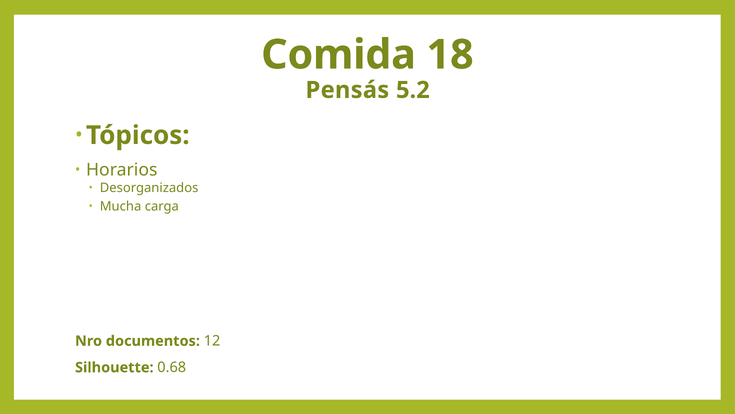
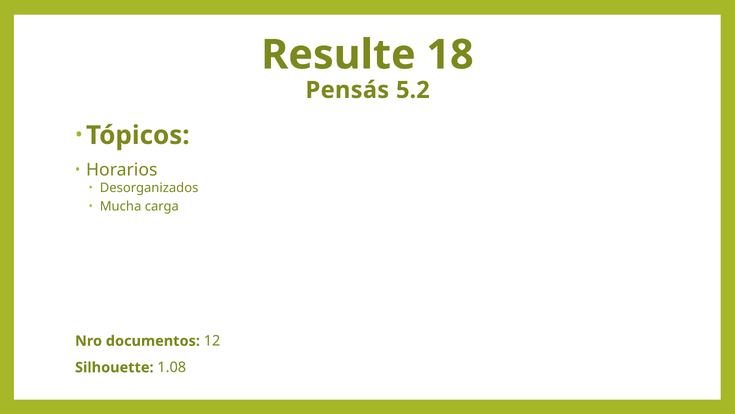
Comida: Comida -> Resulte (338, 55)
0.68: 0.68 -> 1.08 (172, 367)
